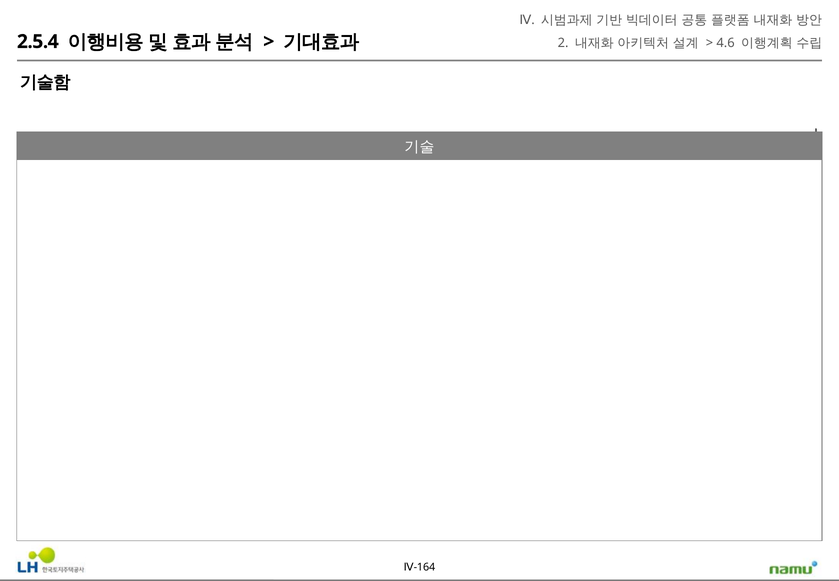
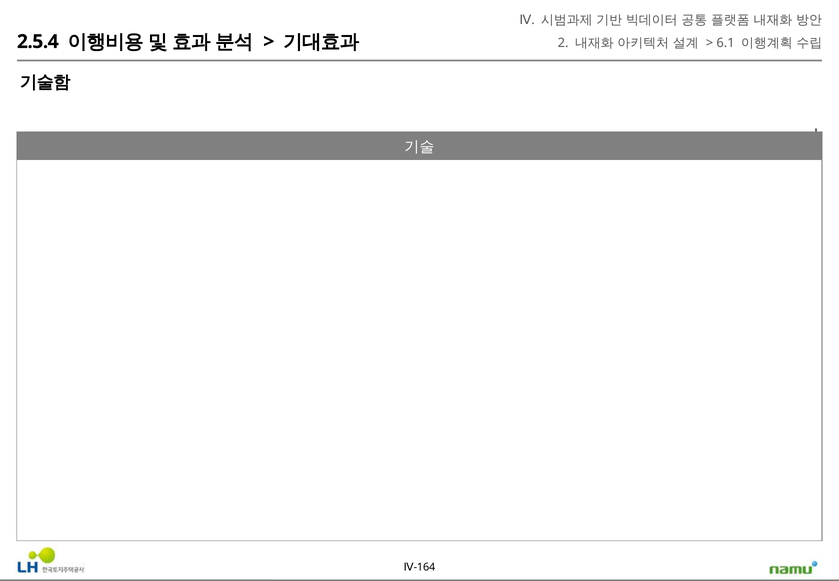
4.6: 4.6 -> 6.1 (726, 43)
